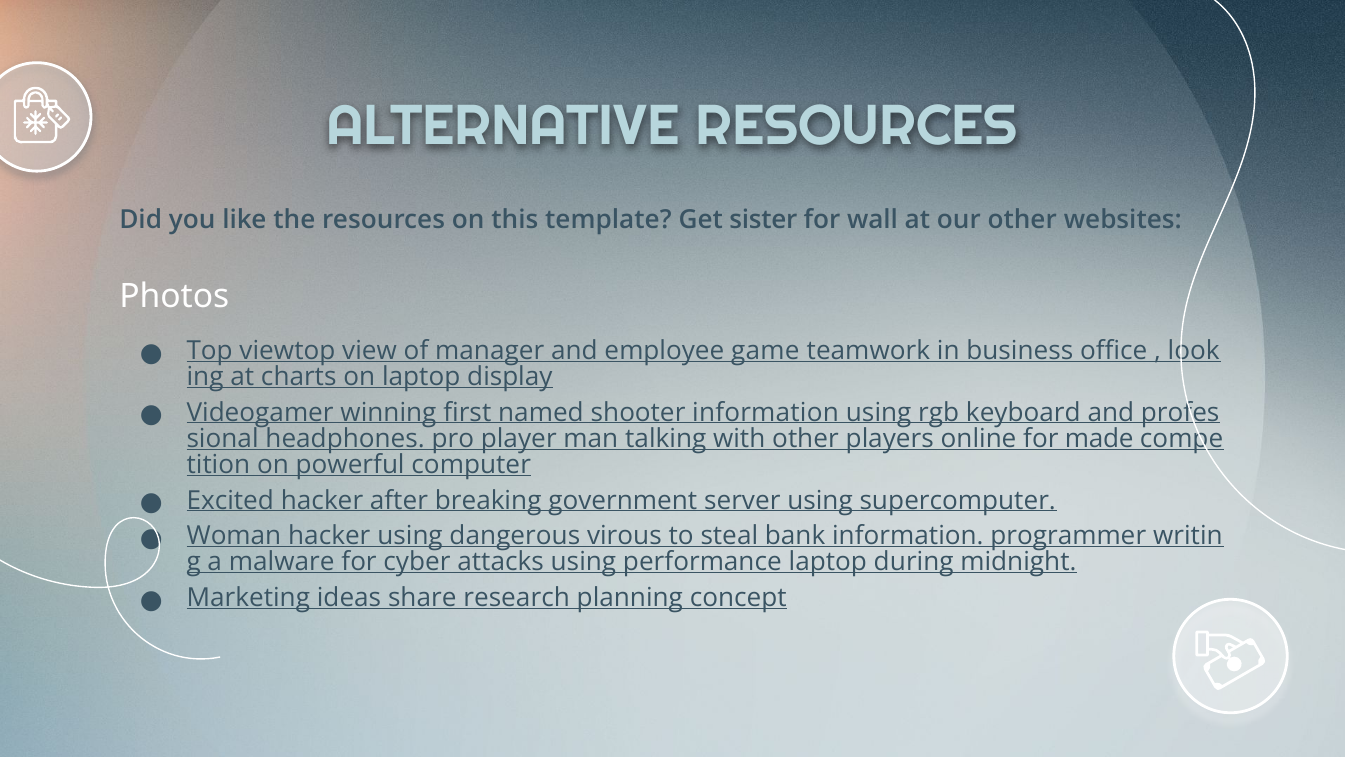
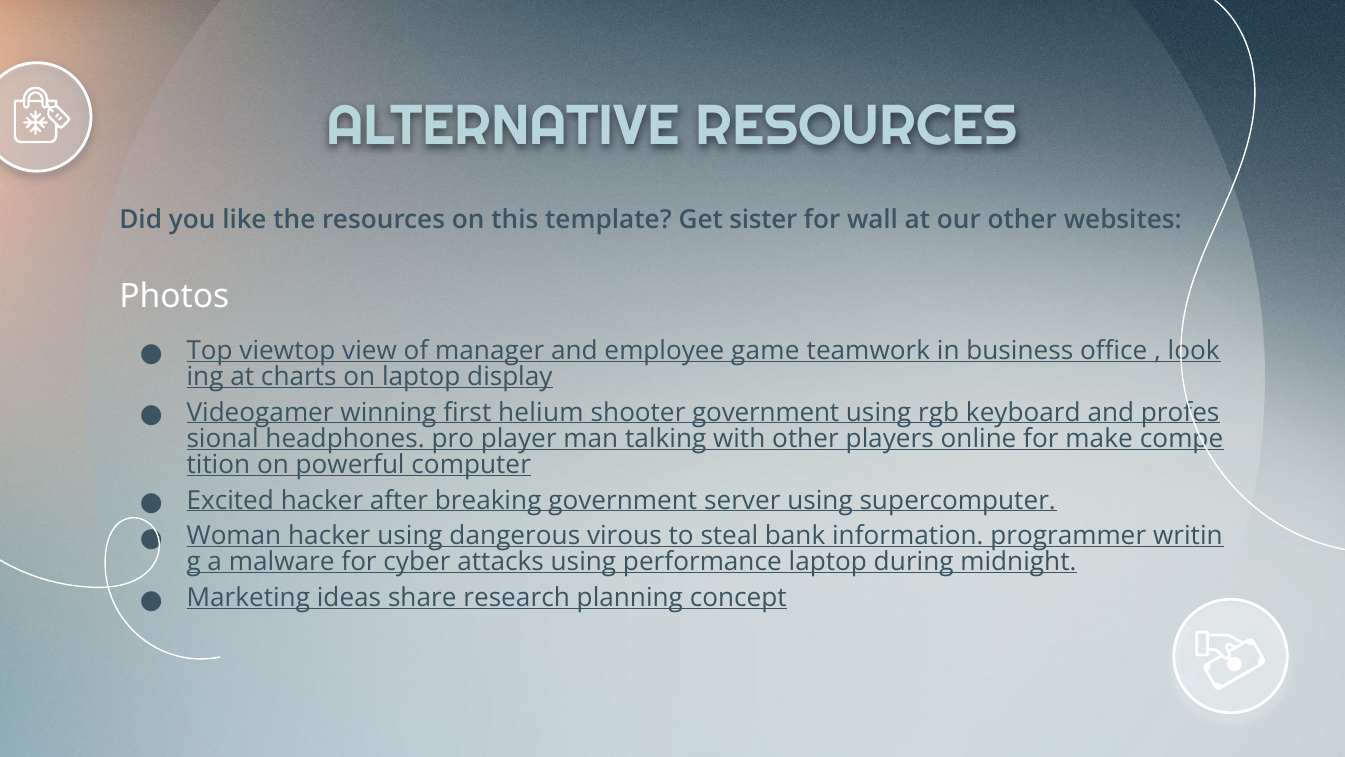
named: named -> helium (541, 412)
shooter information: information -> government (766, 412)
made: made -> make (1099, 438)
